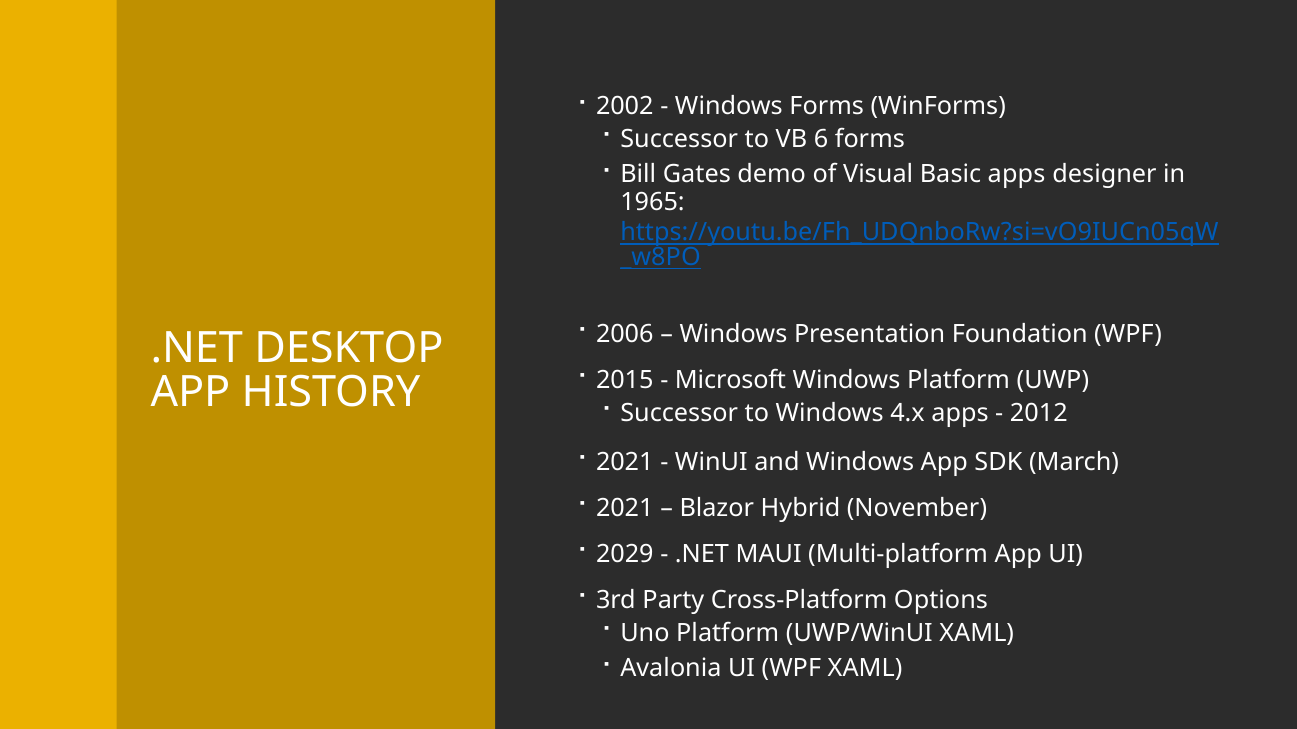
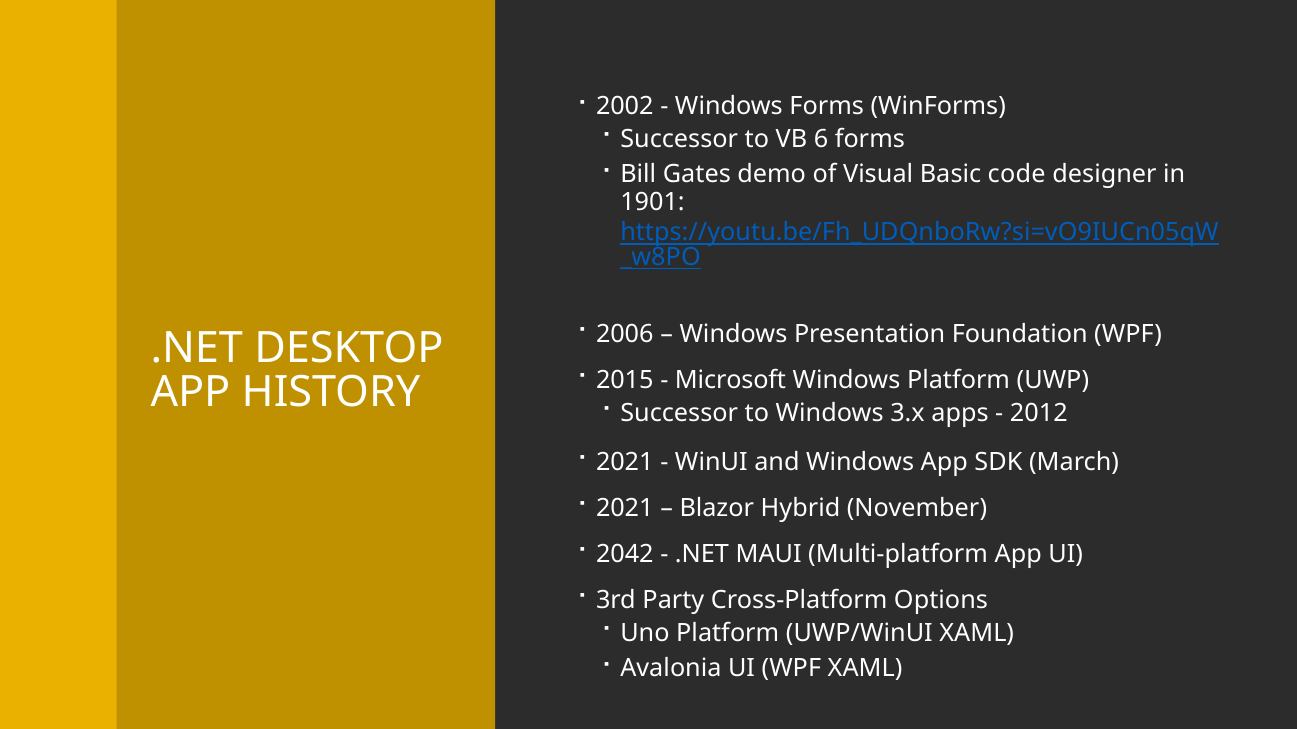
Basic apps: apps -> code (1017, 175)
1965: 1965 -> 1901 (653, 202)
4.x: 4.x -> 3.x (908, 413)
2029: 2029 -> 2042 (625, 555)
